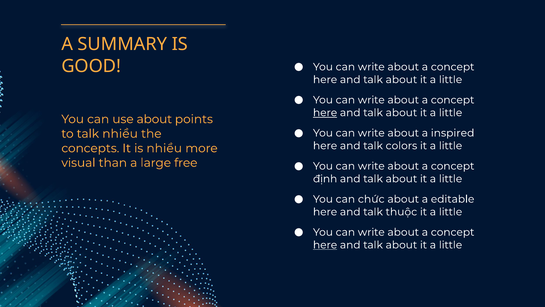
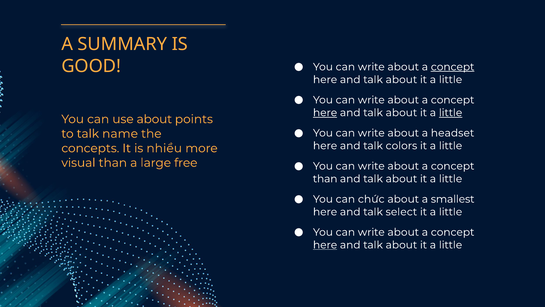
concept underline: none -> present (453, 67)
little underline: none -> present (451, 113)
inspired: inspired -> headset (453, 133)
talk nhiều: nhiều -> name (120, 134)
định: định -> than (325, 179)
editable: editable -> smallest (453, 199)
thuộc: thuộc -> select (401, 212)
